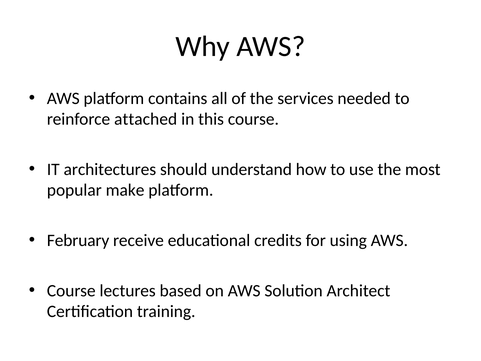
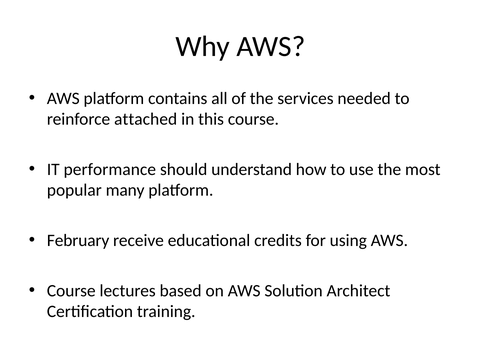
architectures: architectures -> performance (110, 169)
make: make -> many (125, 190)
